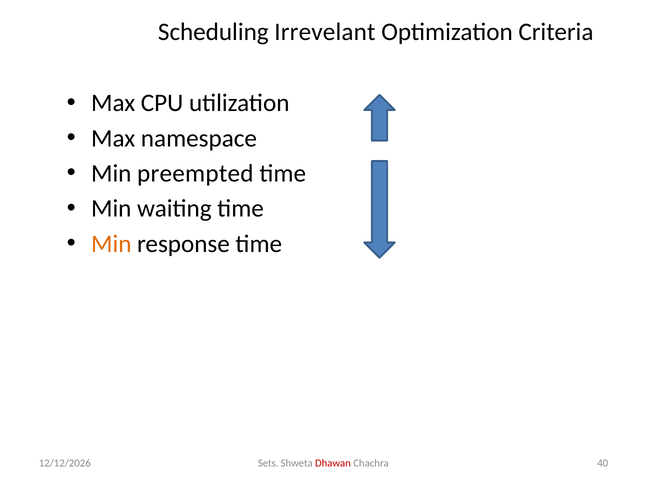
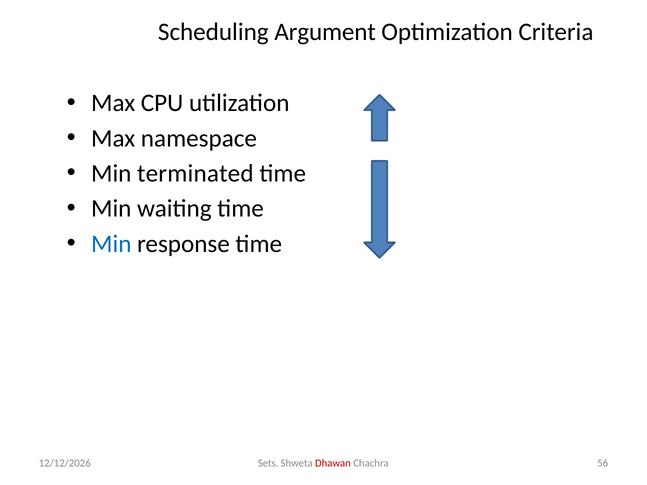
Irrevelant: Irrevelant -> Argument (325, 32)
preempted: preempted -> terminated (195, 174)
Min colour: orange -> blue (111, 244)
40: 40 -> 56 (603, 463)
